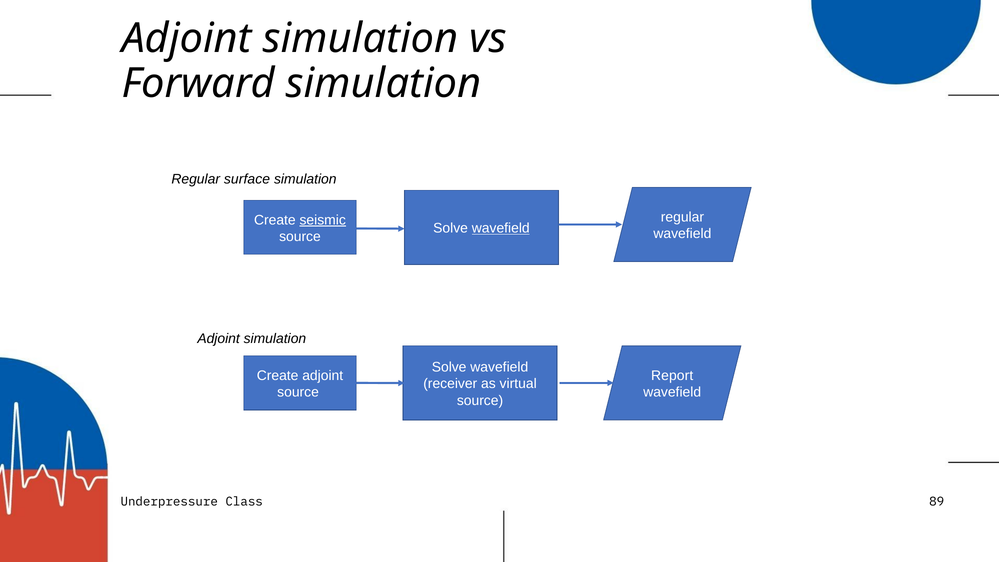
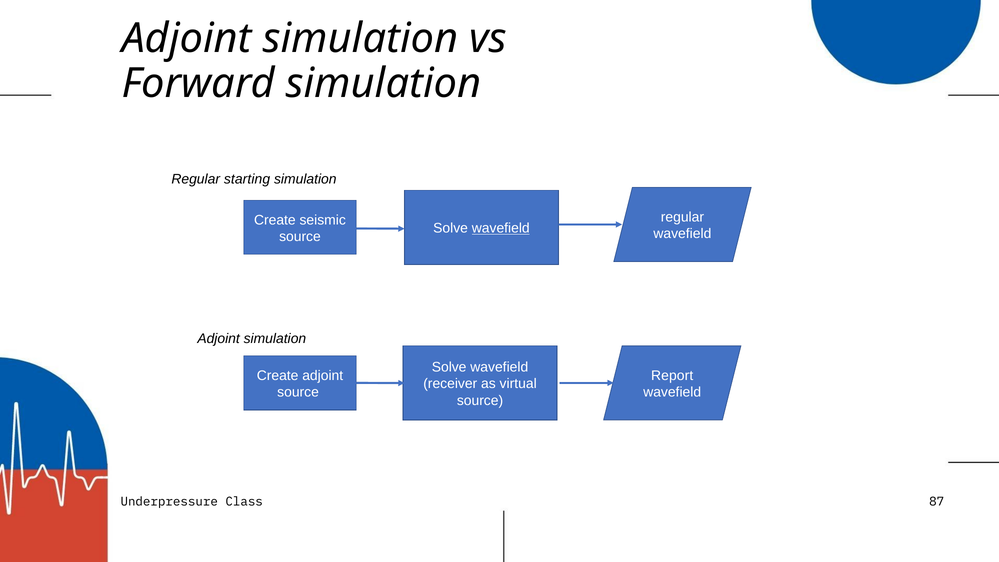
surface: surface -> starting (247, 179)
seismic underline: present -> none (323, 220)
89: 89 -> 87 (937, 501)
